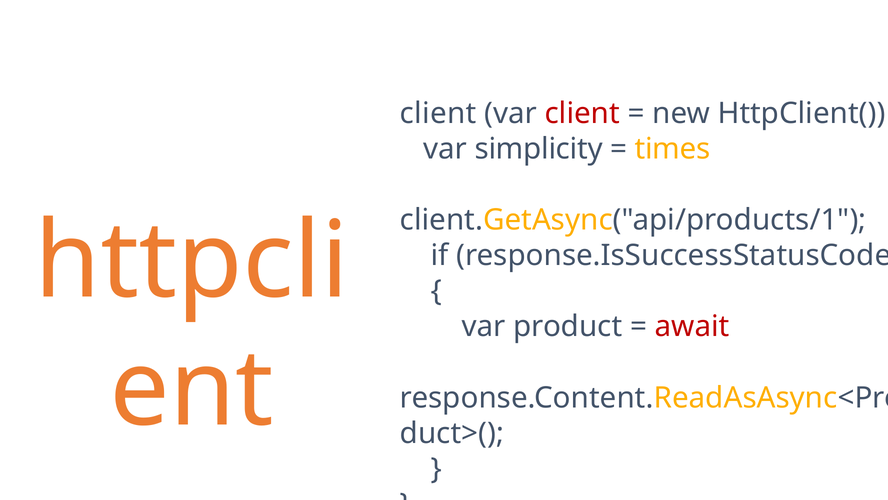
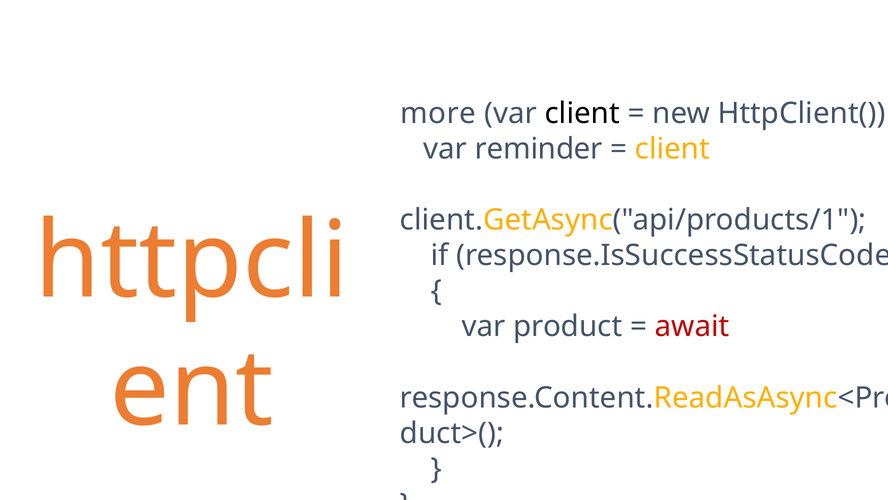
client: client -> more (438, 113)
client colour: red -> black (582, 113)
simplicity: simplicity -> reminder (539, 149)
times: times -> client (672, 149)
